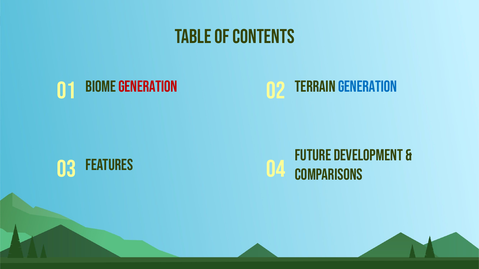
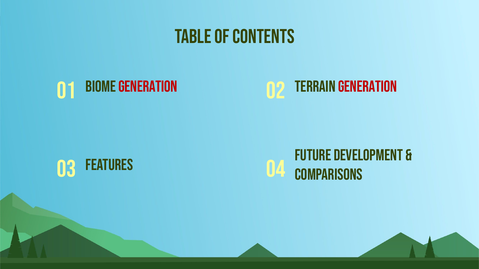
GENERATION colour: blue -> red (368, 87)
